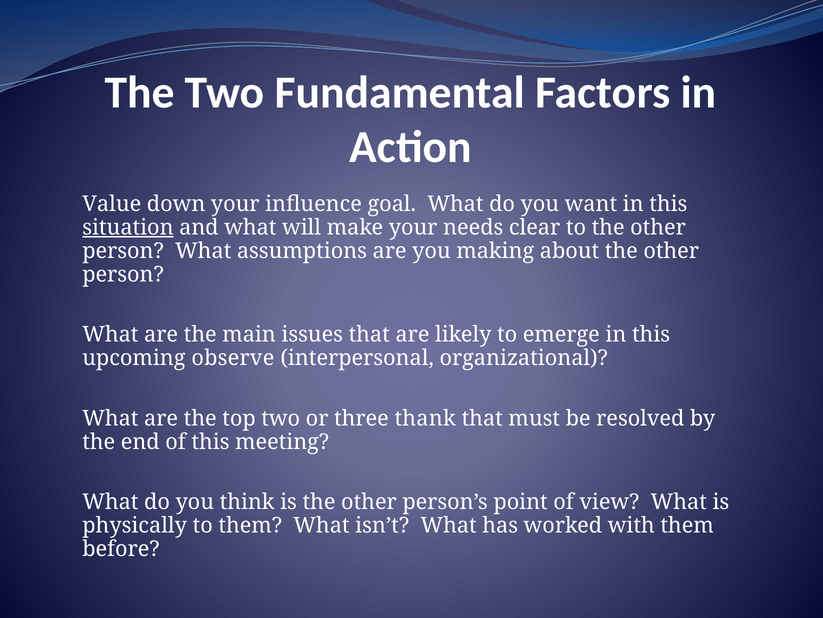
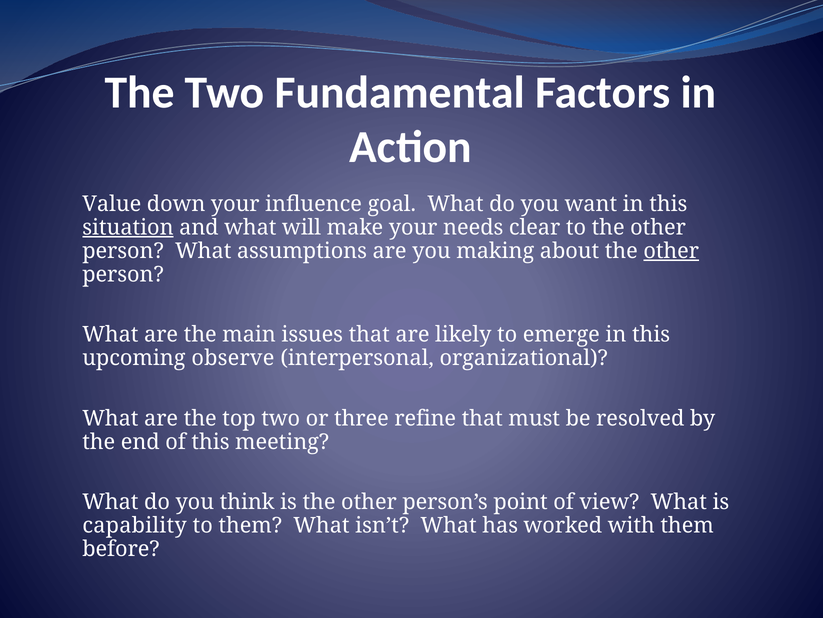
other underline: none -> present (671, 251)
thank: thank -> refine (425, 418)
physically: physically -> capability (135, 525)
